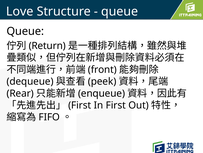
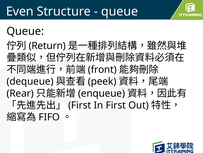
Love: Love -> Even (20, 11)
